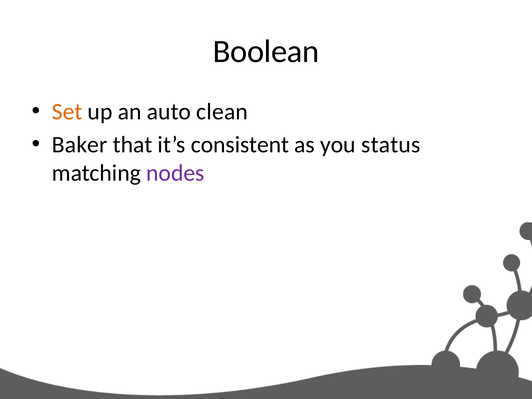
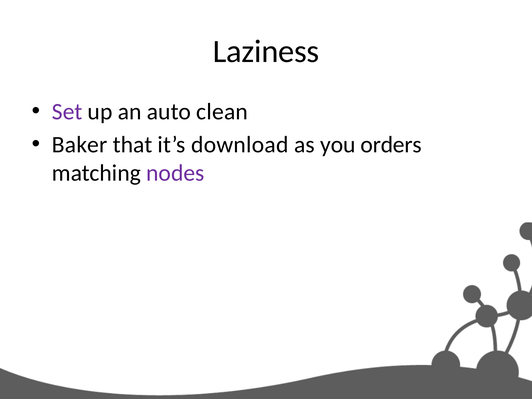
Boolean: Boolean -> Laziness (266, 51)
Set colour: orange -> purple (67, 112)
consistent: consistent -> download (240, 145)
status: status -> orders (391, 145)
